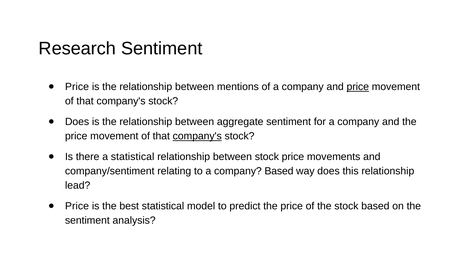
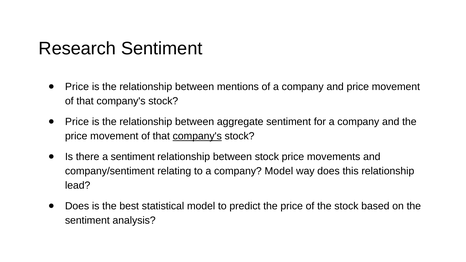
price underline: present -> none (358, 87)
Does: Does -> Price (77, 122)
a statistical: statistical -> sentiment (133, 157)
company Based: Based -> Model (279, 171)
Price: Price -> Does (77, 206)
